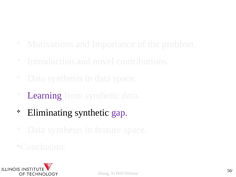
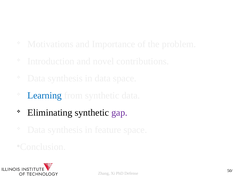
Learning colour: purple -> blue (45, 95)
